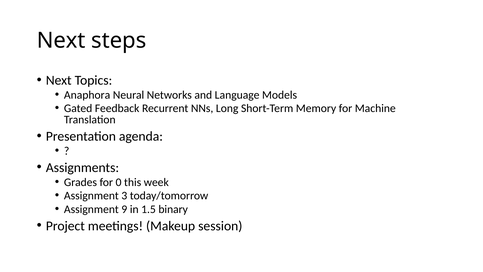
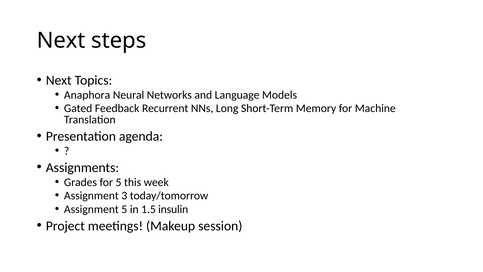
for 0: 0 -> 5 (119, 182)
Assignment 9: 9 -> 5 (124, 209)
binary: binary -> insulin (173, 209)
